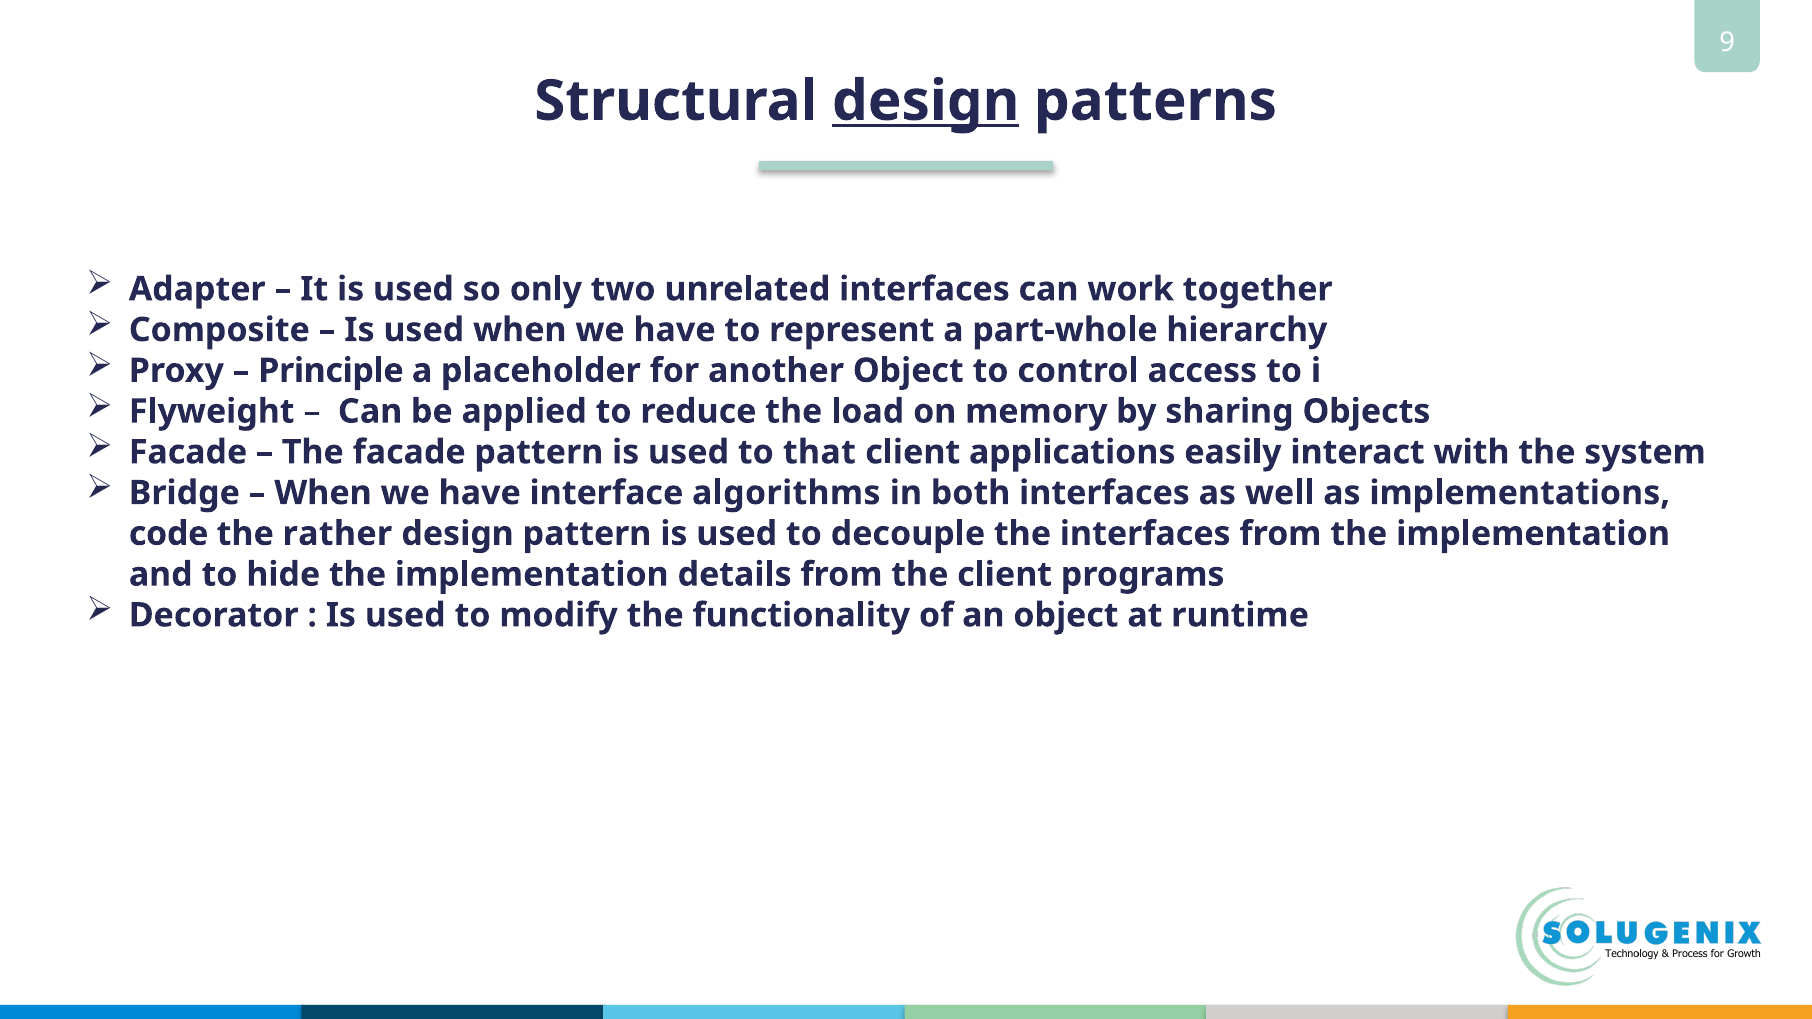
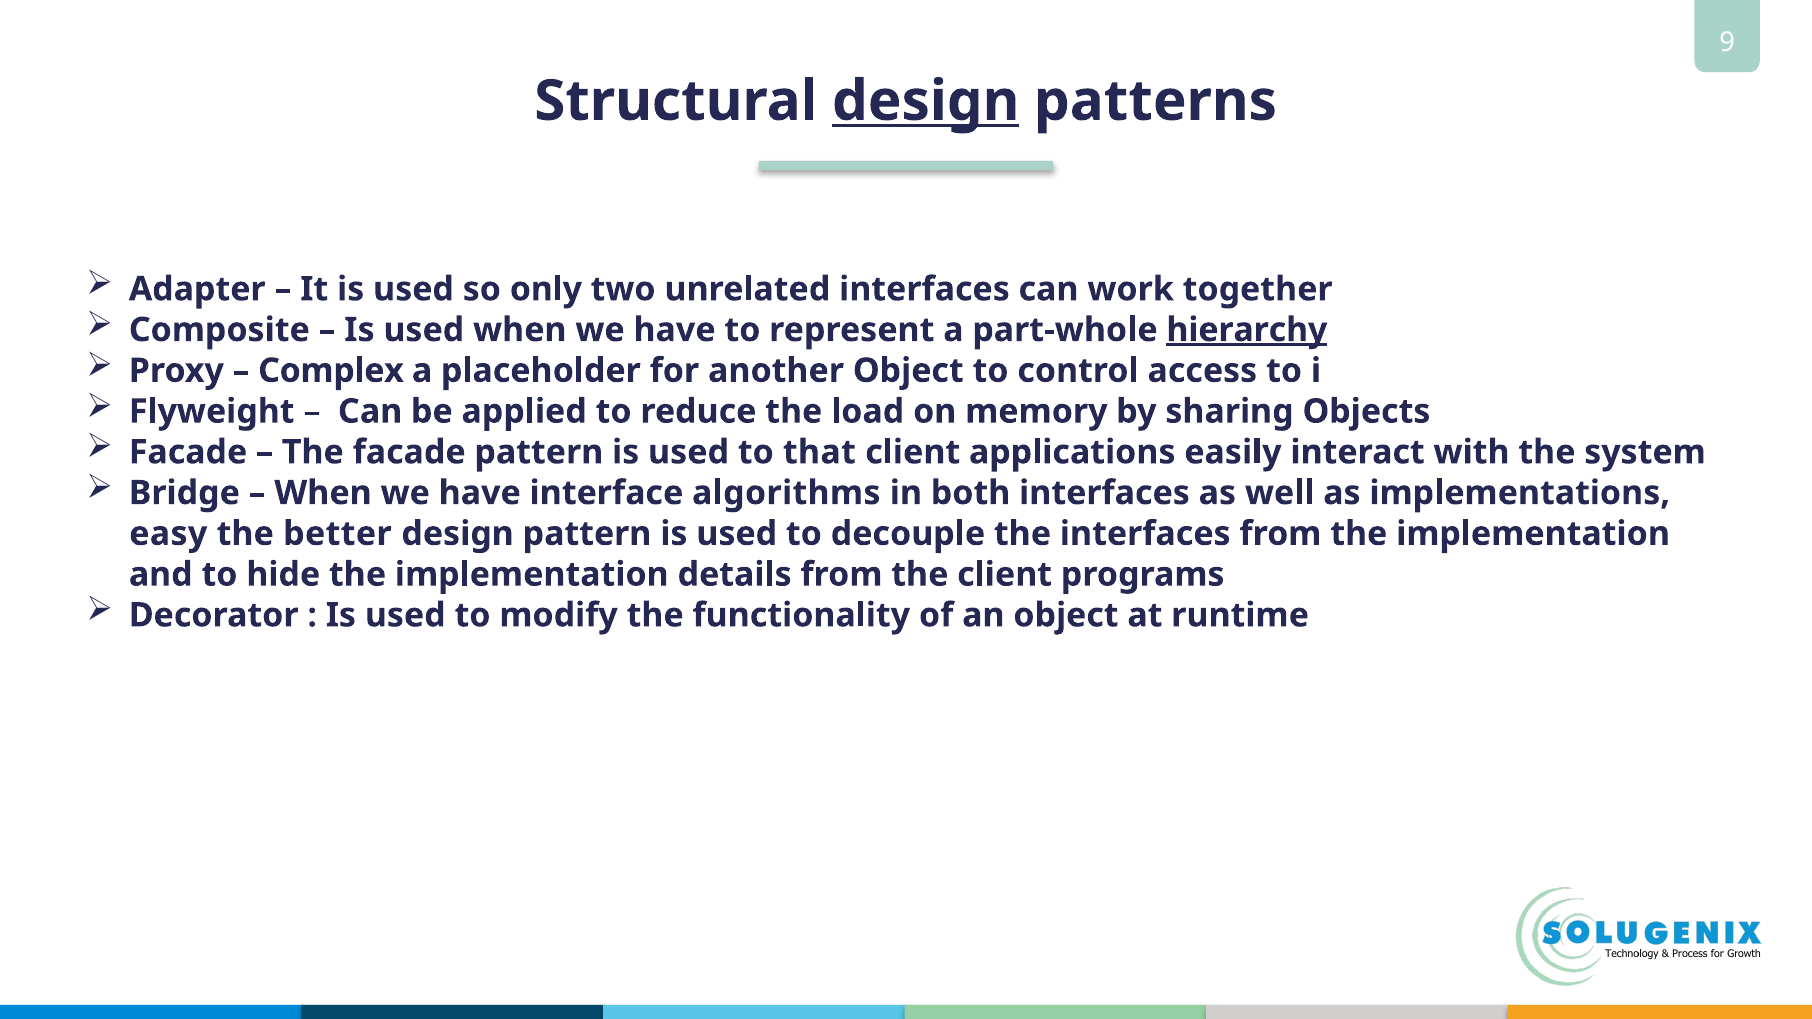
hierarchy underline: none -> present (1247, 330)
Principle: Principle -> Complex (331, 371)
code: code -> easy (168, 534)
rather: rather -> better (337, 534)
